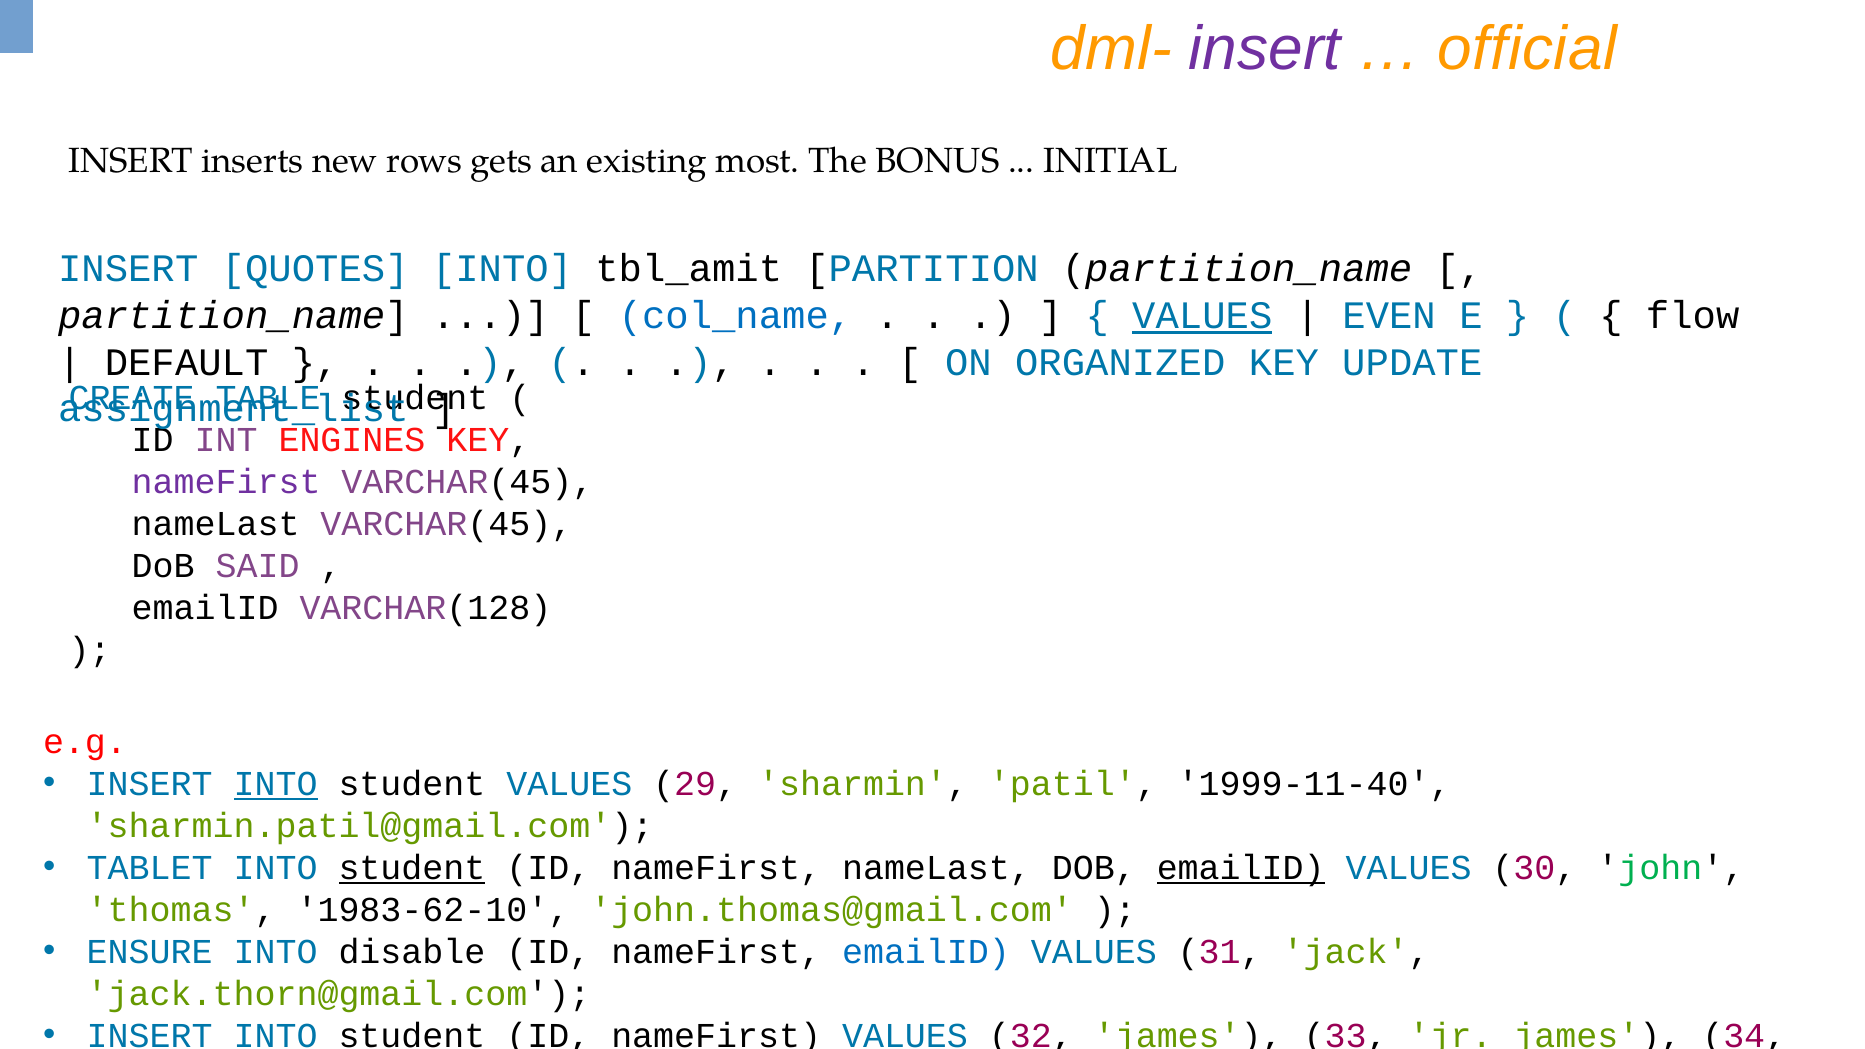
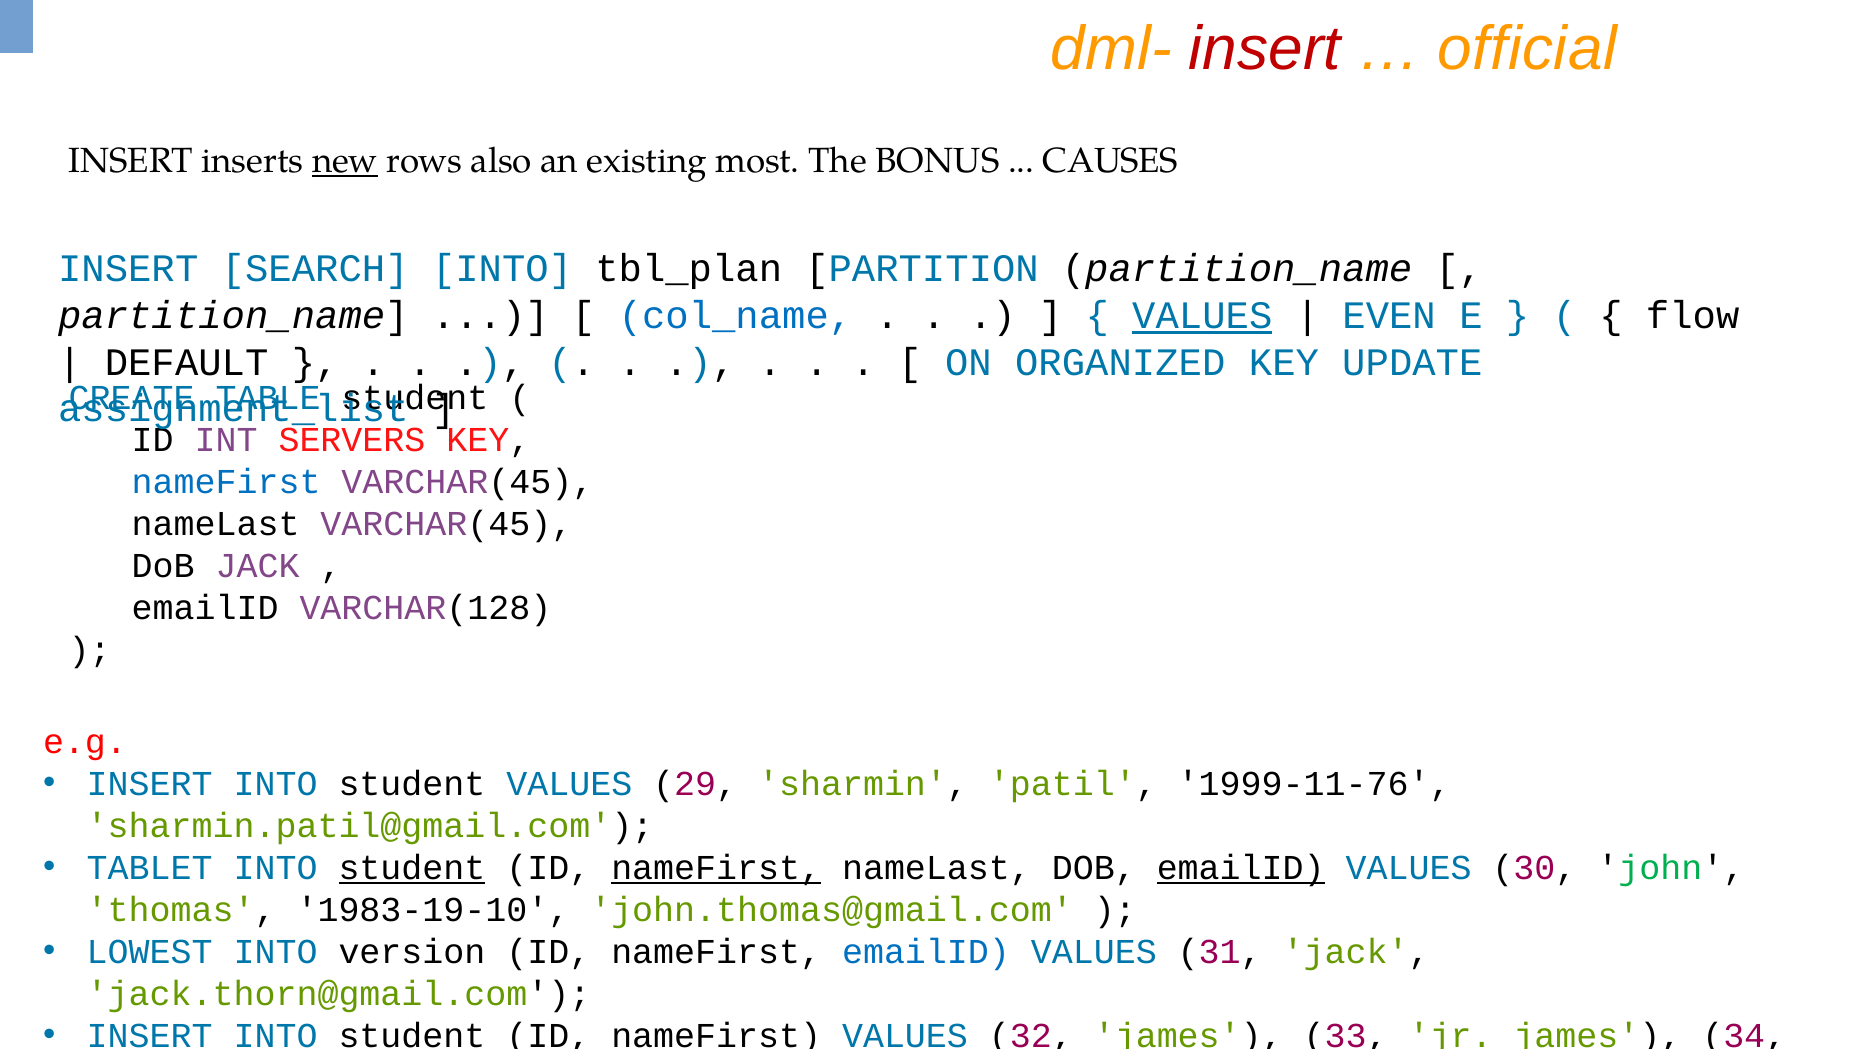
insert colour: purple -> red (1265, 49)
new underline: none -> present (345, 161)
gets: gets -> also (501, 161)
INITIAL: INITIAL -> CAUSES (1111, 161)
QUOTES: QUOTES -> SEARCH (315, 269)
tbl_amit: tbl_amit -> tbl_plan (689, 269)
ENGINES: ENGINES -> SERVERS (352, 440)
nameFirst colour: purple -> blue (226, 482)
DoB SAID: SAID -> JACK (258, 566)
INTO underline: present -> none (276, 784)
1999-11-40: 1999-11-40 -> 1999-11-76 (1314, 784)
nameFirst underline: none -> present (716, 868)
1983-62-10: 1983-62-10 -> 1983-19-10 (433, 910)
ENSURE: ENSURE -> LOWEST (150, 952)
disable: disable -> version (412, 952)
